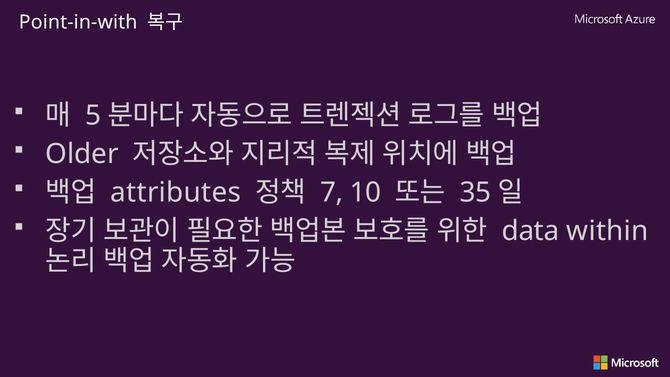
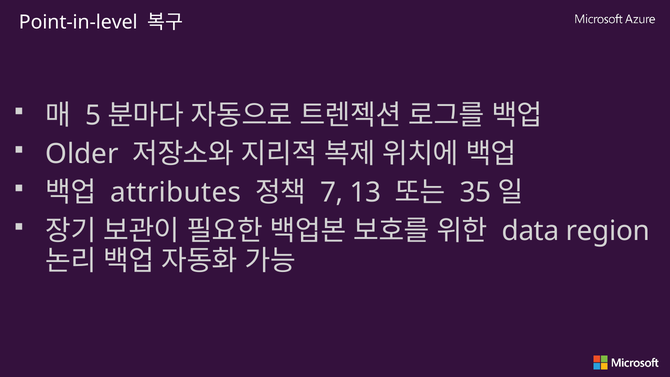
Point-in-with: Point-in-with -> Point-in-level (78, 22)
10: 10 -> 13 (366, 192)
within: within -> region (608, 231)
